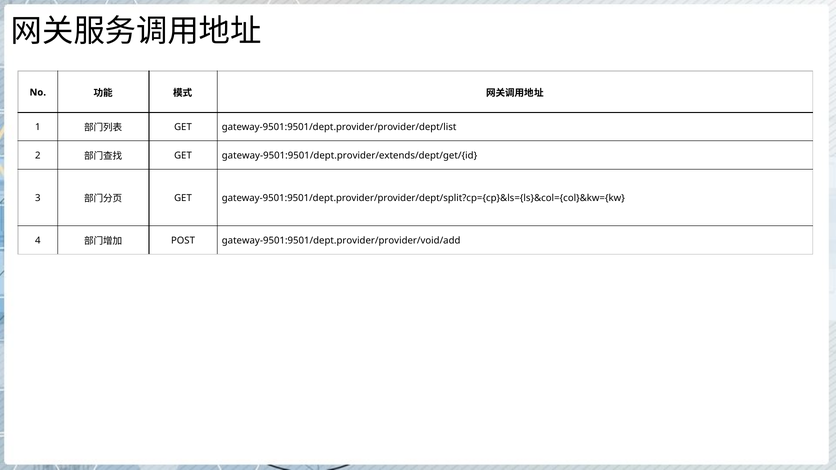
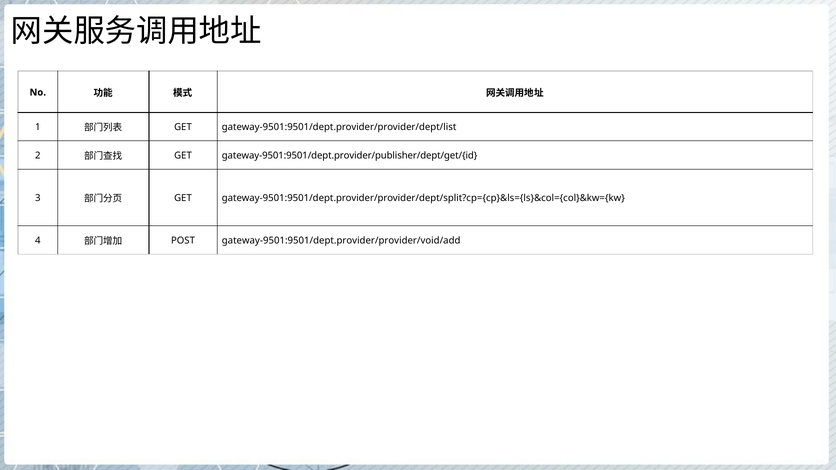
gateway-9501:9501/dept.provider/extends/dept/get/{id: gateway-9501:9501/dept.provider/extends/dept/get/{id -> gateway-9501:9501/dept.provider/publisher/dept/get/{id (350, 156)
